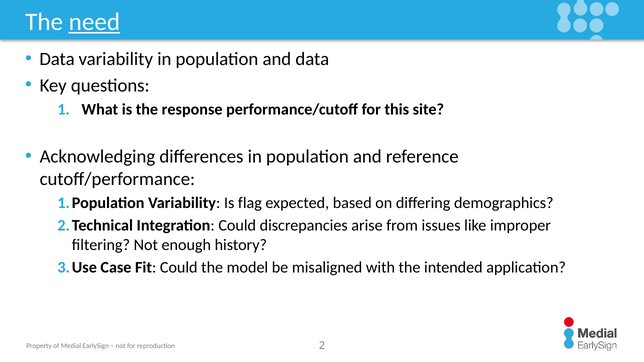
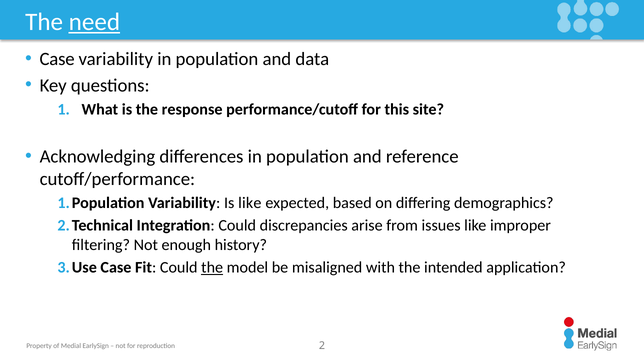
Data: Data -> Case (57, 59)
Is flag: flag -> like (250, 203)
the underline: none -> present (212, 268)
